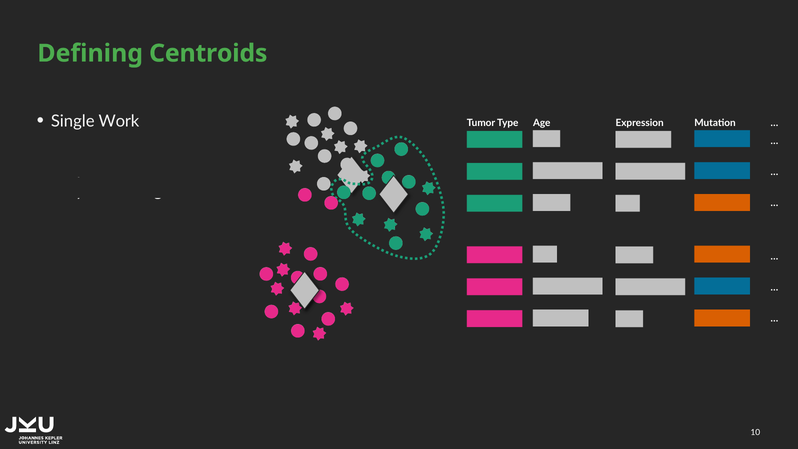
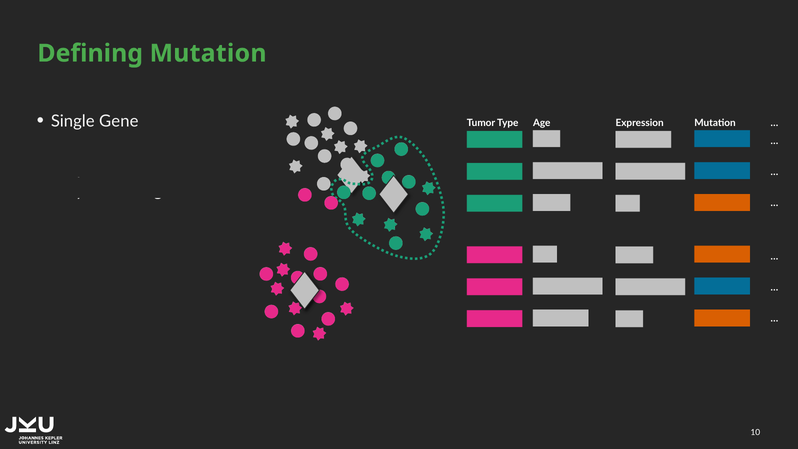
Defining Centroids: Centroids -> Mutation (208, 53)
Work: Work -> Gene (119, 121)
